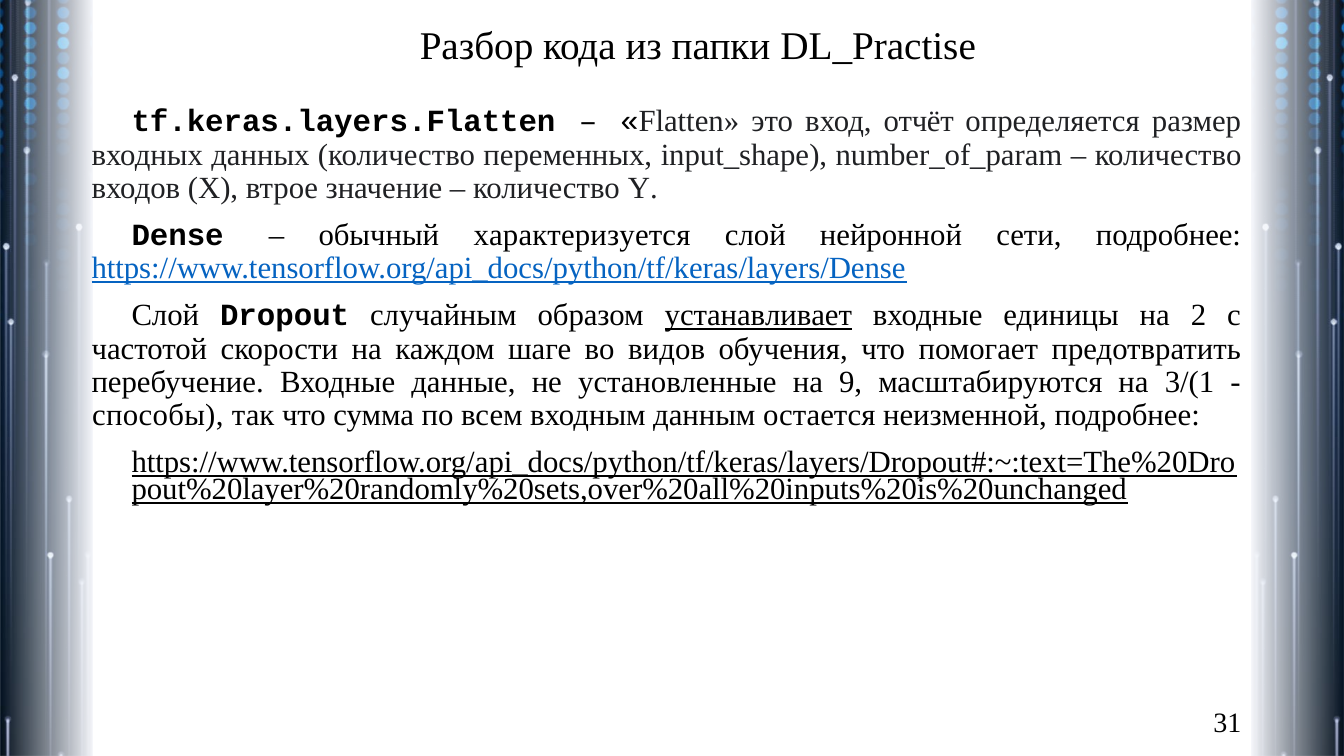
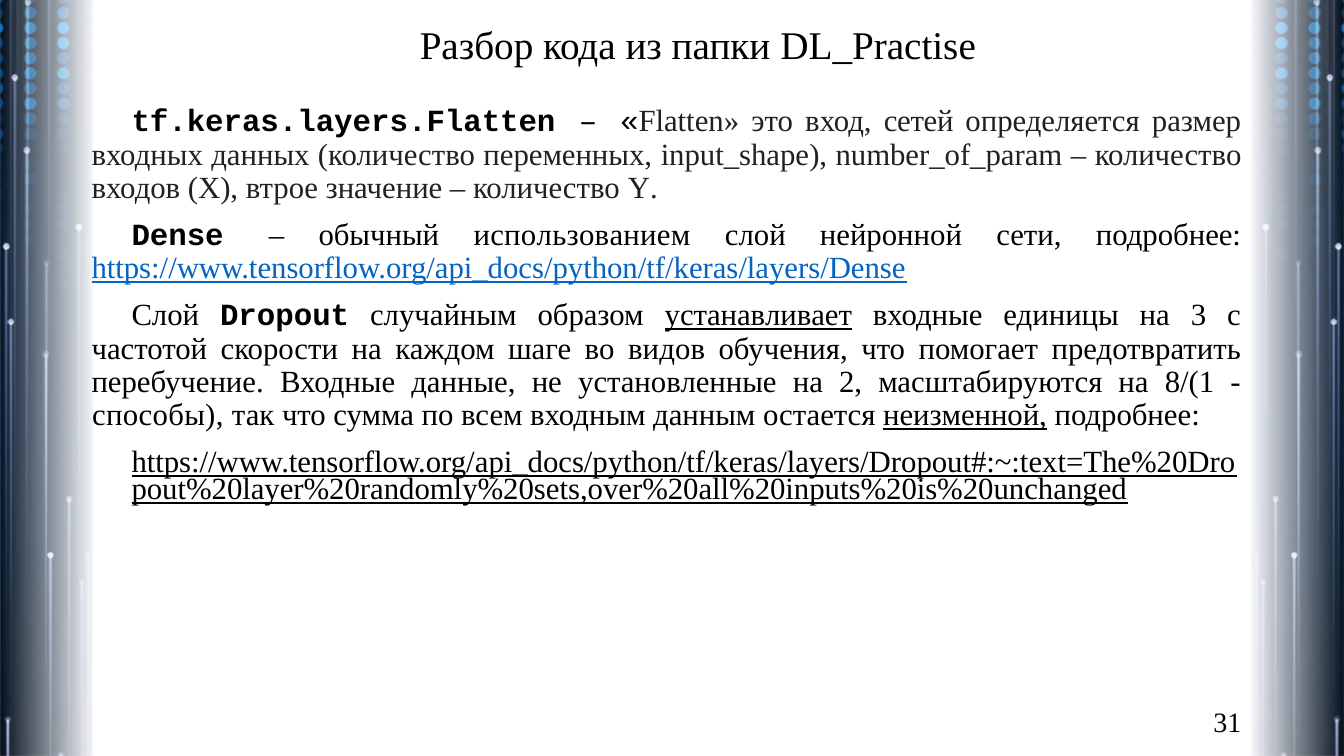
отчёт: отчёт -> сетей (919, 122)
характеризуется: характеризуется -> использованием (582, 235)
2: 2 -> 3 (1199, 316)
9: 9 -> 2 (851, 382)
3/(1: 3/(1 -> 8/(1 (1190, 382)
неизменной underline: none -> present (965, 415)
